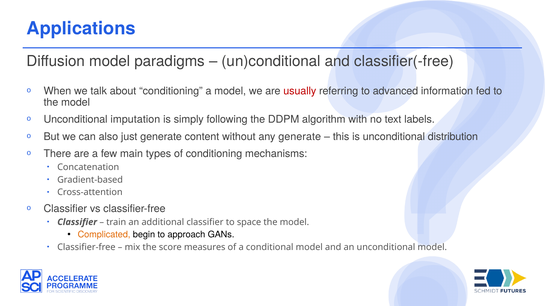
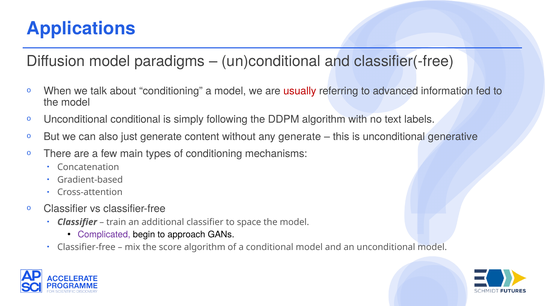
Unconditional imputation: imputation -> conditional (135, 120)
distribution: distribution -> generative (453, 137)
Complicated colour: orange -> purple (104, 235)
score measures: measures -> algorithm (205, 248)
